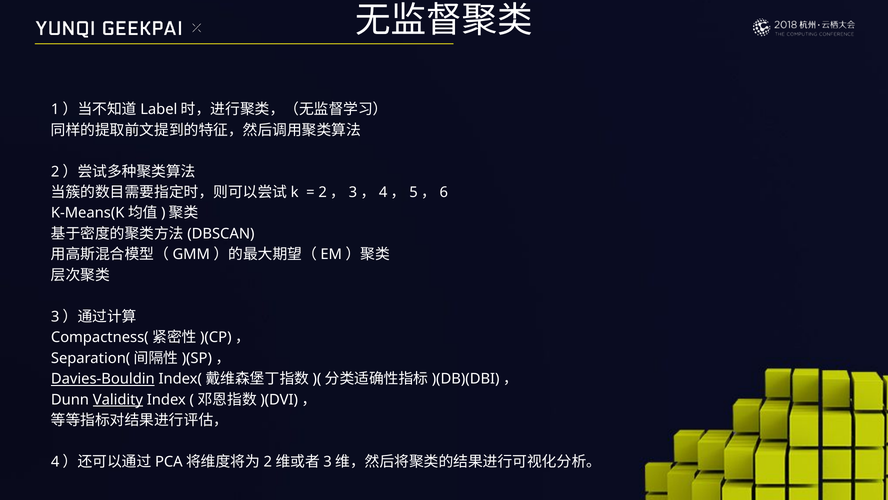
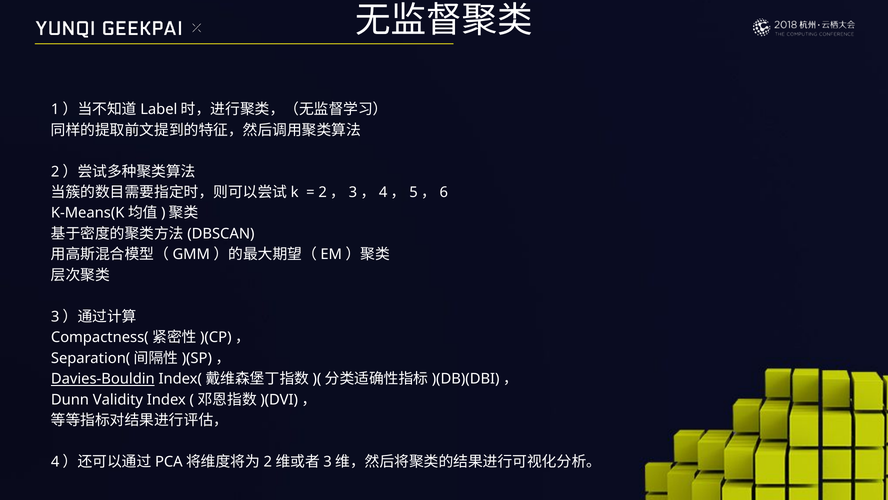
Validity underline: present -> none (118, 399)
